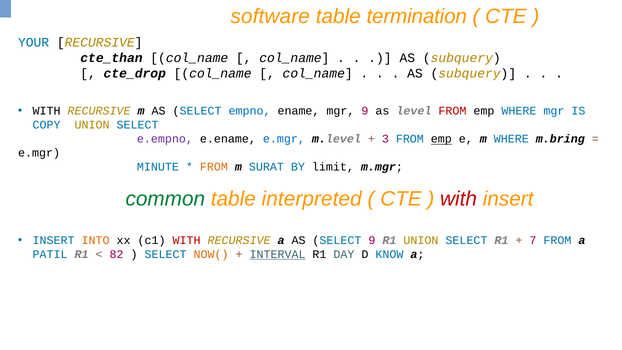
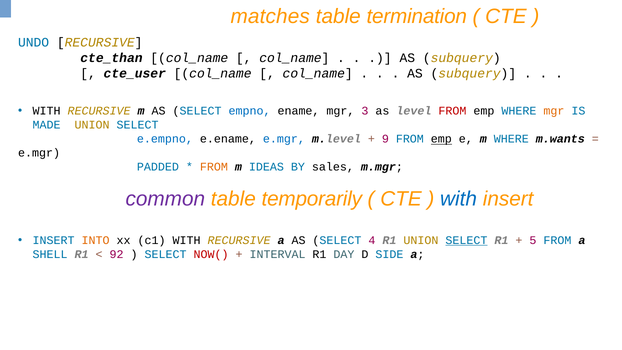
software: software -> matches (270, 16)
YOUR: YOUR -> UNDO (34, 42)
cte_drop: cte_drop -> cte_user (135, 73)
mgr 9: 9 -> 3 (365, 111)
mgr colour: blue -> orange (554, 111)
COPY: COPY -> MADE (47, 125)
e.empno colour: purple -> blue (165, 139)
3: 3 -> 9 (385, 139)
m.bring: m.bring -> m.wants (560, 139)
MINUTE: MINUTE -> PADDED (158, 167)
SURAT: SURAT -> IDEAS (266, 167)
limit: limit -> sales (333, 167)
common colour: green -> purple (165, 199)
interpreted: interpreted -> temporarily (312, 199)
with colour: red -> blue (459, 199)
WITH colour: red -> black (187, 240)
SELECT 9: 9 -> 4 (372, 240)
SELECT underline: none -> present (466, 240)
7: 7 -> 5 (533, 240)
PATIL: PATIL -> SHELL (50, 254)
82: 82 -> 92 (117, 254)
NOW( colour: orange -> red (211, 254)
INTERVAL underline: present -> none (278, 254)
KNOW: KNOW -> SIDE (389, 254)
